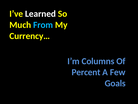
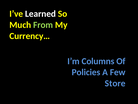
From colour: light blue -> light green (43, 25)
Percent: Percent -> Policies (86, 72)
Goals: Goals -> Store (115, 83)
